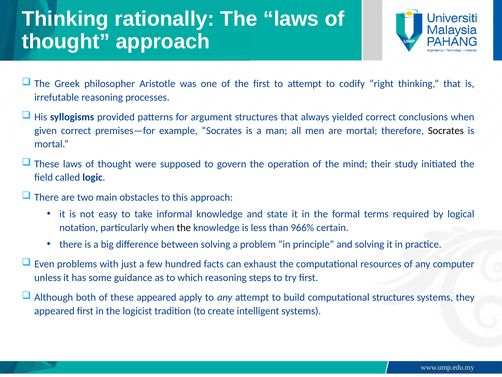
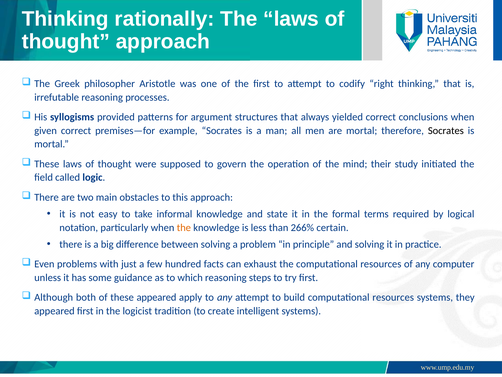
the colour: black -> orange (184, 227)
966%: 966% -> 266% (302, 227)
build computational structures: structures -> resources (393, 297)
